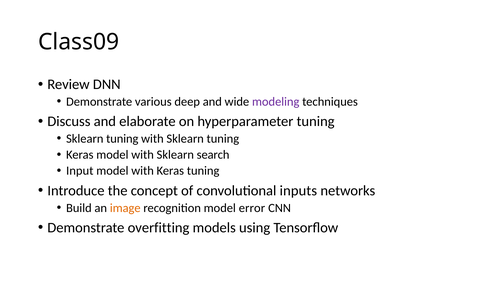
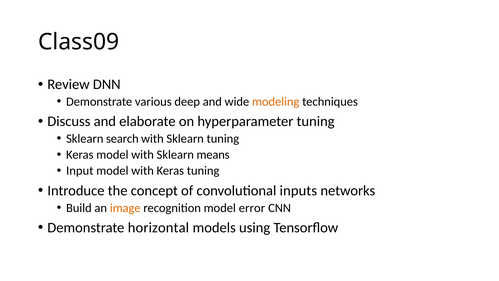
modeling colour: purple -> orange (276, 102)
tuning: tuning -> search (122, 139)
search: search -> means (213, 155)
overfitting: overfitting -> horizontal (158, 227)
